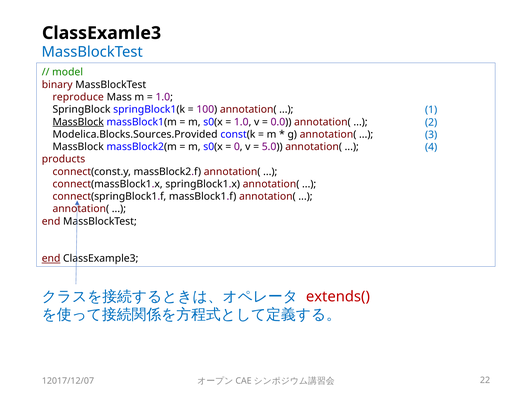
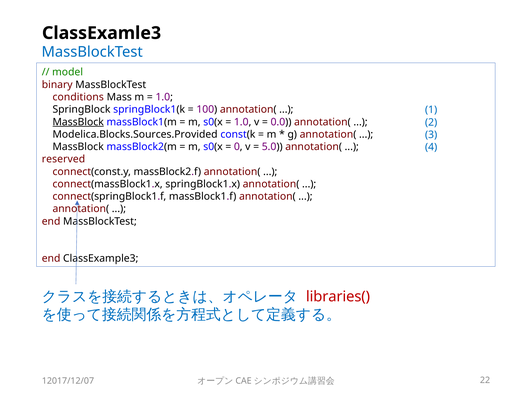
reproduce: reproduce -> conditions (78, 97)
products: products -> reserved (63, 159)
end underline: present -> none (51, 259)
extends(: extends( -> libraries( (338, 297)
